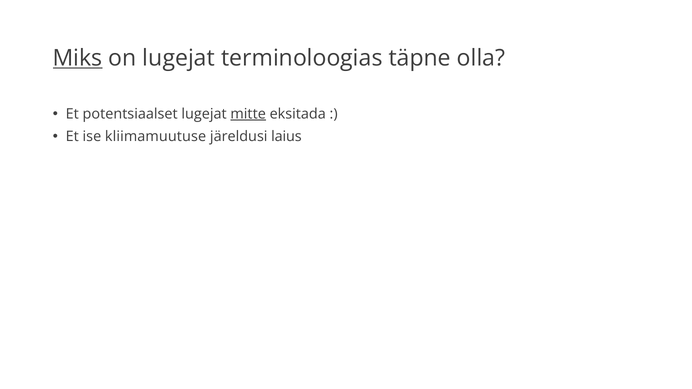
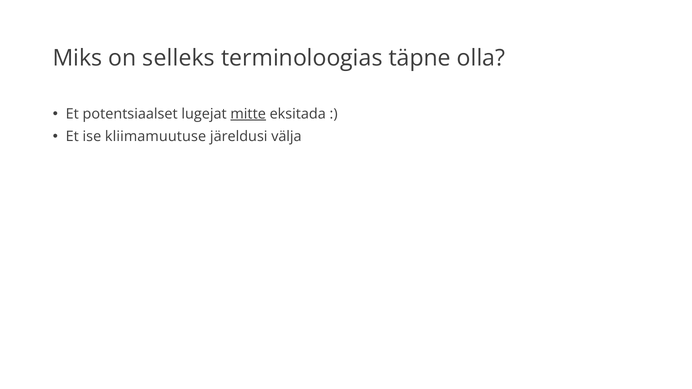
Miks underline: present -> none (78, 58)
on lugejat: lugejat -> selleks (179, 58)
laius: laius -> välja (286, 137)
